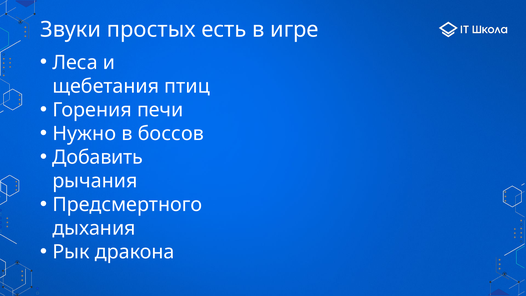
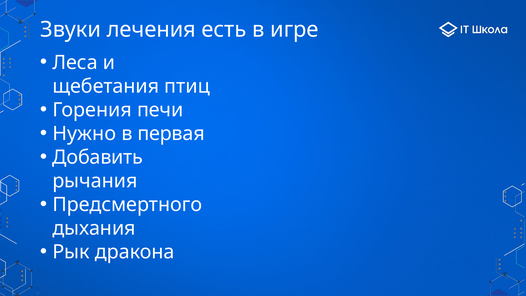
простых: простых -> лечения (151, 30)
боссов: боссов -> первая (171, 133)
